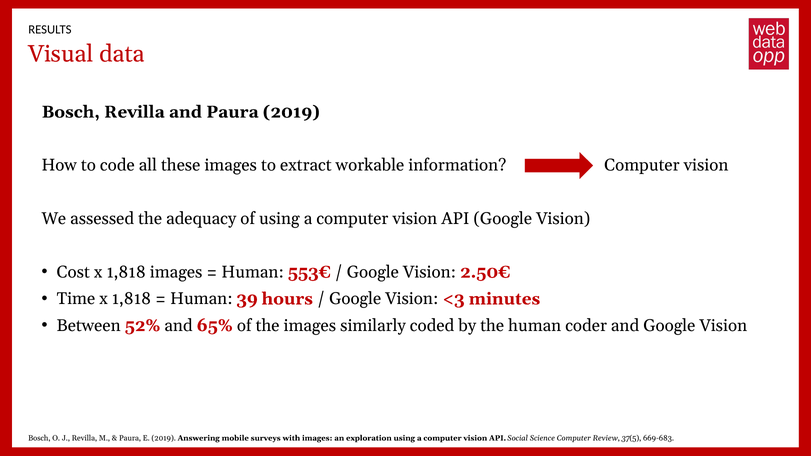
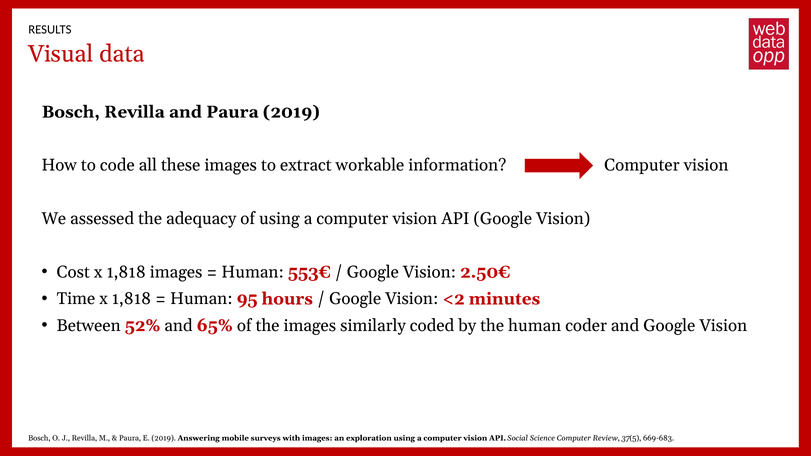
39: 39 -> 95 (247, 299)
<3: <3 -> <2 (454, 299)
